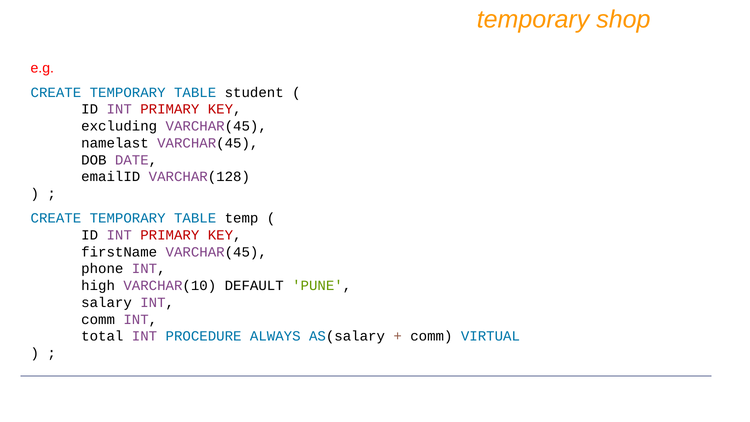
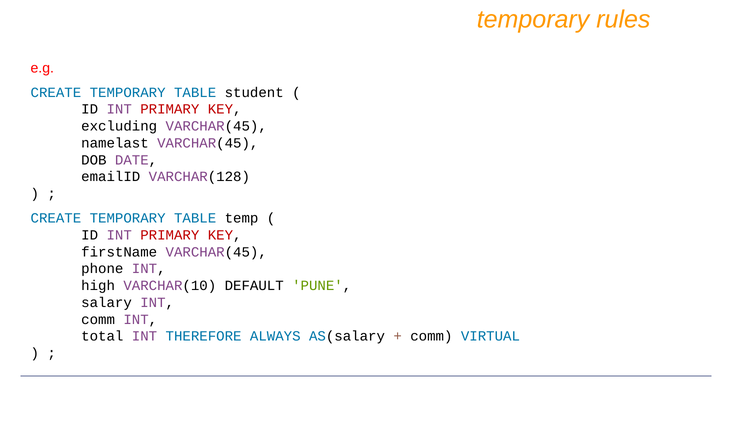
shop: shop -> rules (623, 20)
PROCEDURE: PROCEDURE -> THEREFORE (204, 336)
